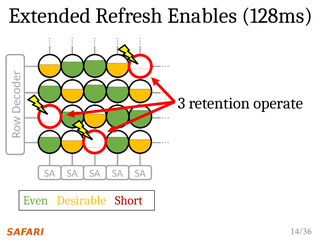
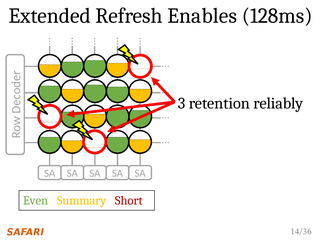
operate: operate -> reliably (278, 103)
Desirable: Desirable -> Summary (82, 201)
